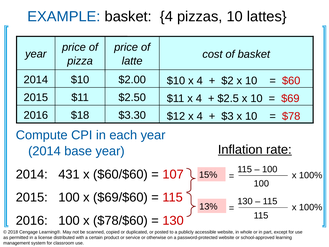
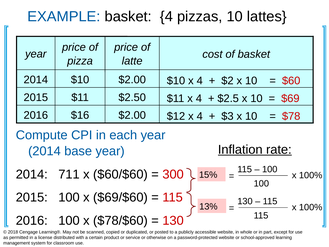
$18: $18 -> $16 (80, 115)
$3.30: $3.30 -> $2.00 (132, 115)
431: 431 -> 711 (69, 174)
107: 107 -> 300 (173, 174)
